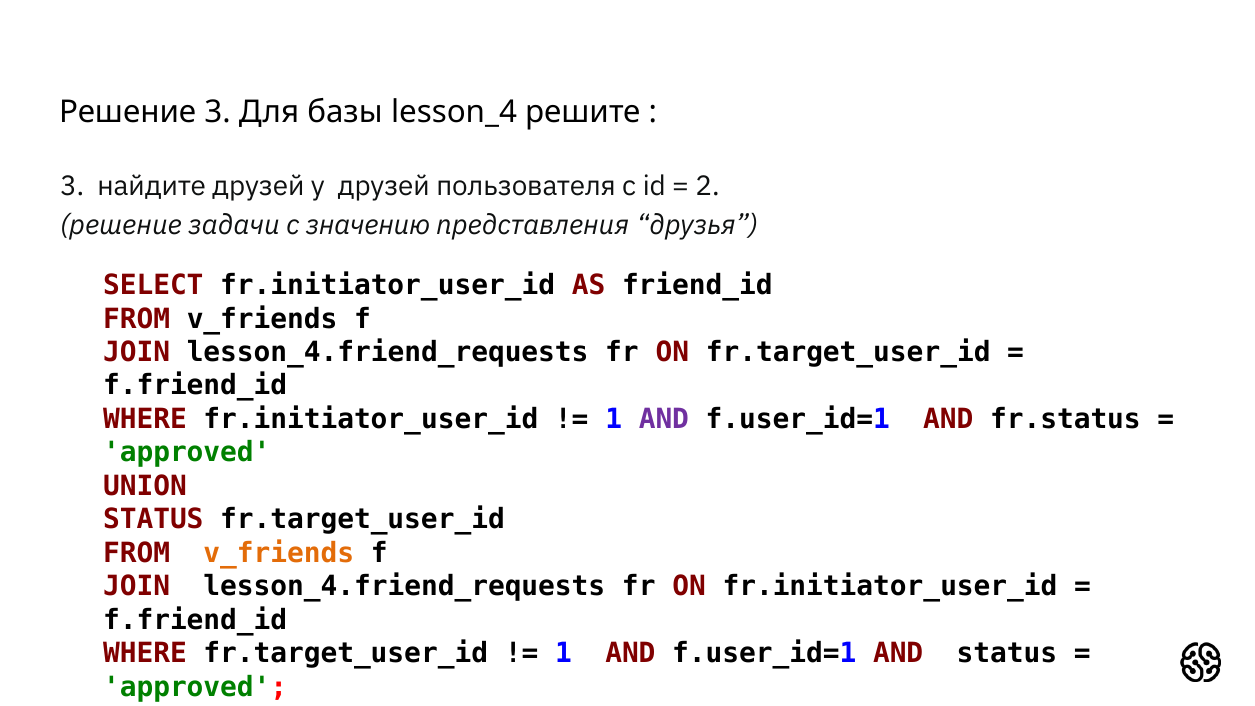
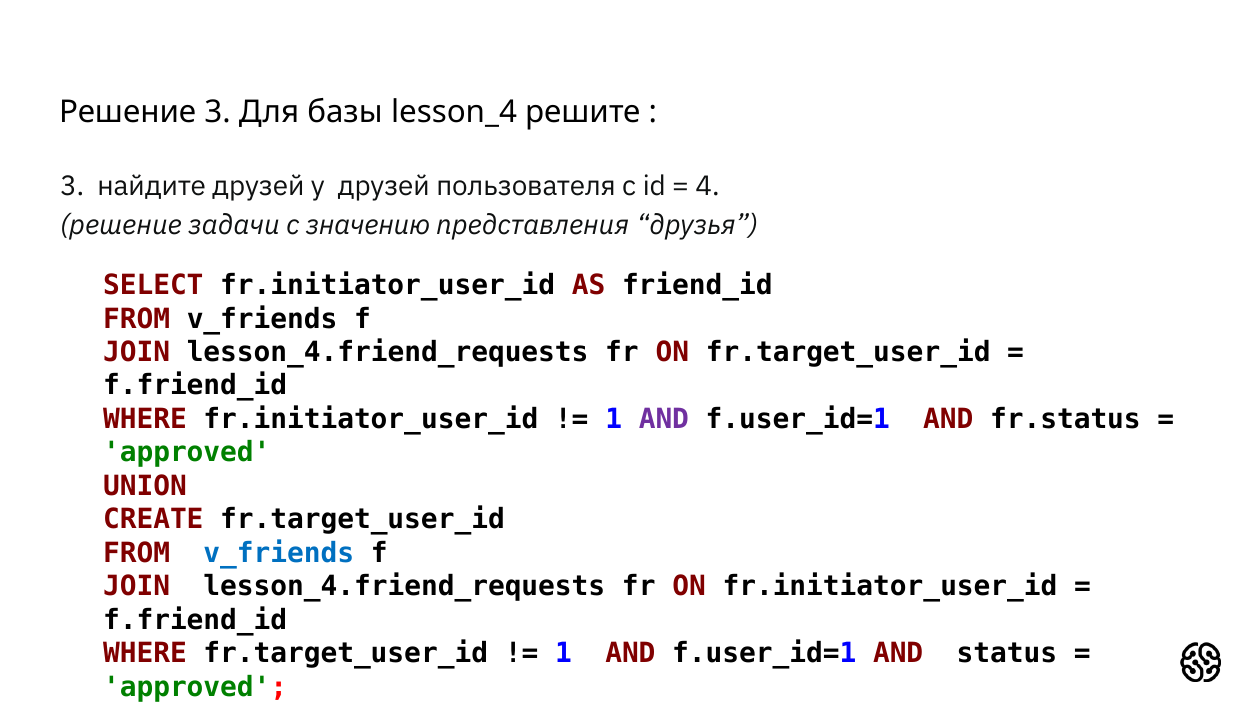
2: 2 -> 4 (708, 186)
STATUS: STATUS -> CREATE (153, 520)
v_friends colour: orange -> blue (279, 553)
